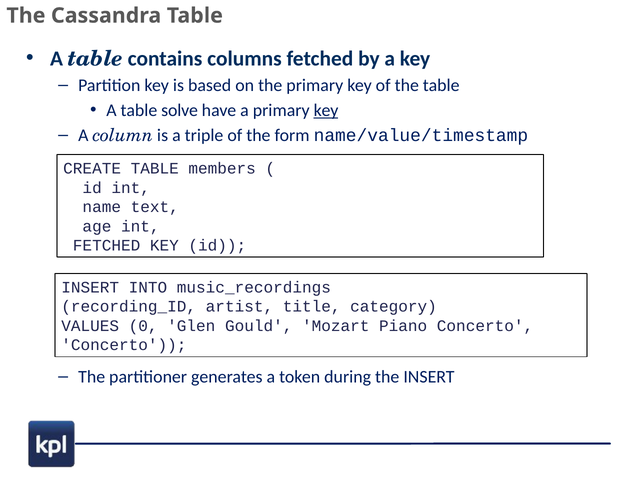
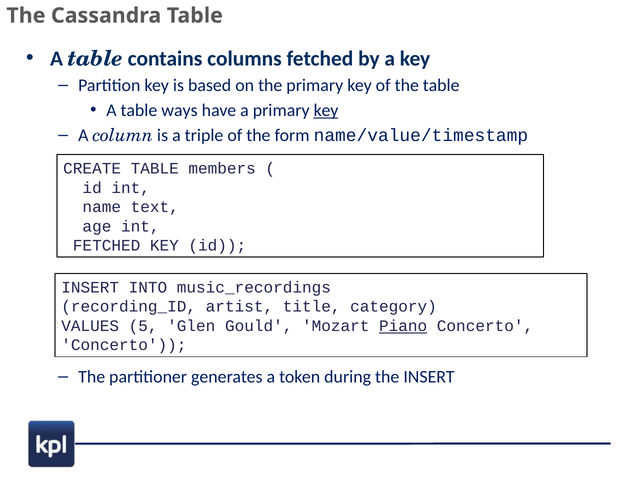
solve: solve -> ways (179, 110)
0: 0 -> 5 (143, 326)
Piano underline: none -> present (403, 326)
